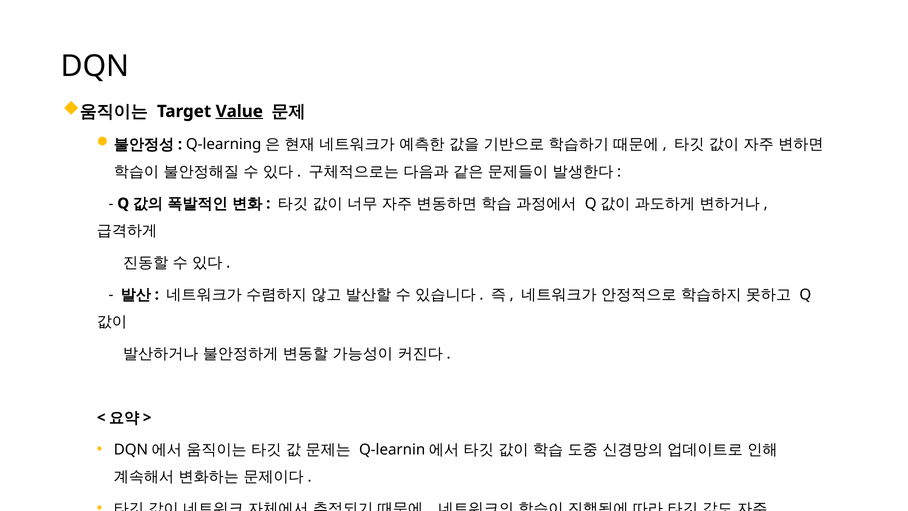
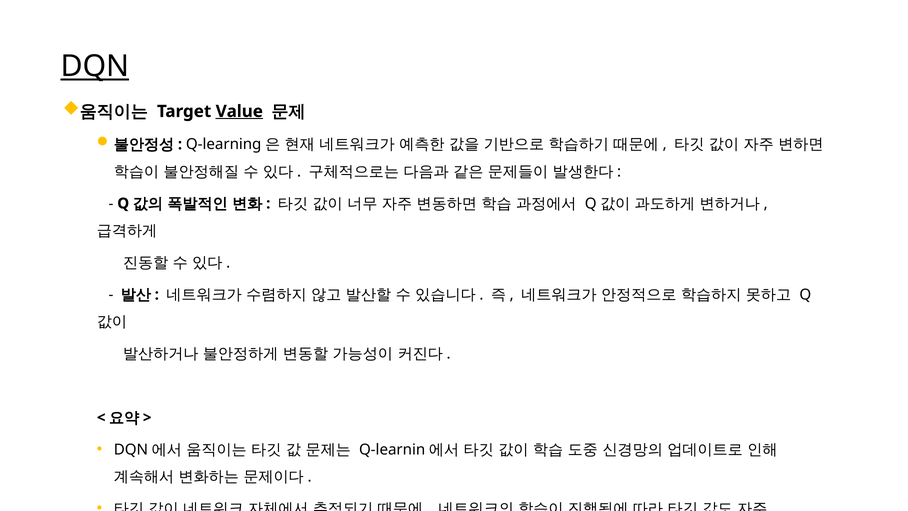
DQN underline: none -> present (95, 66)
